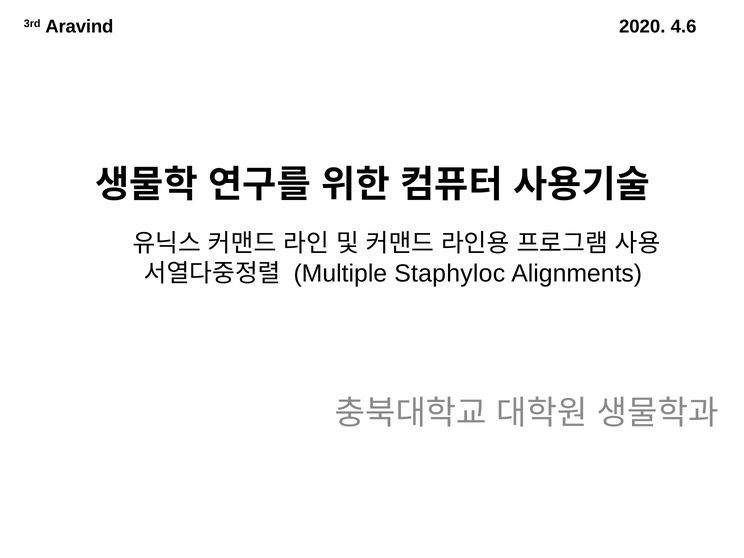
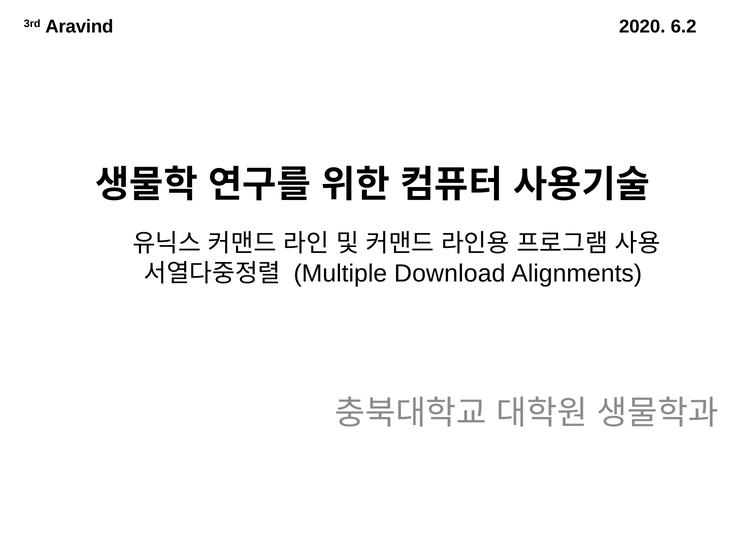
4.6: 4.6 -> 6.2 (684, 27)
Staphyloc: Staphyloc -> Download (450, 274)
